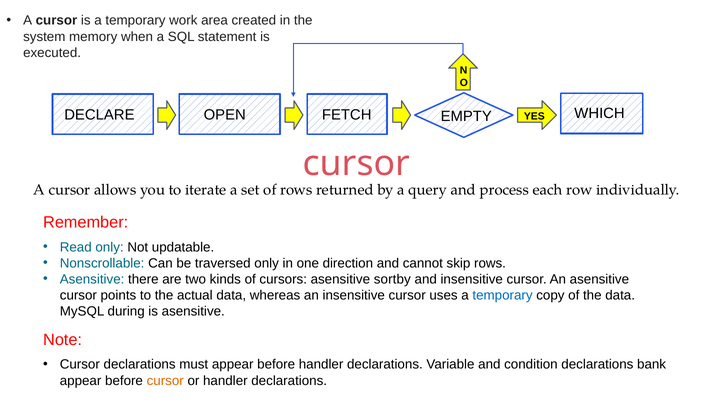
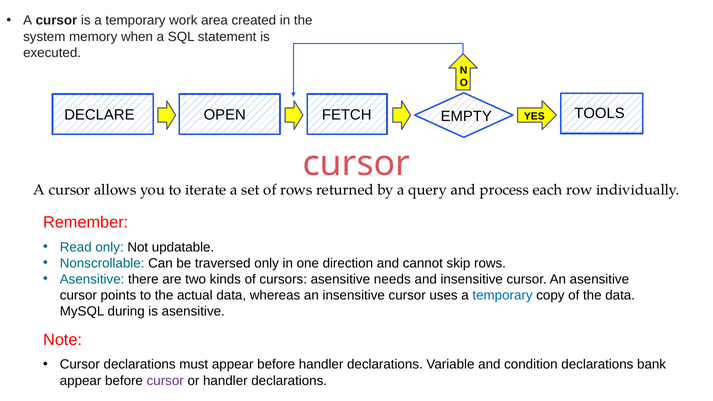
WHICH: WHICH -> TOOLS (600, 113)
sortby: sortby -> needs (392, 279)
cursor colour: orange -> purple (165, 381)
